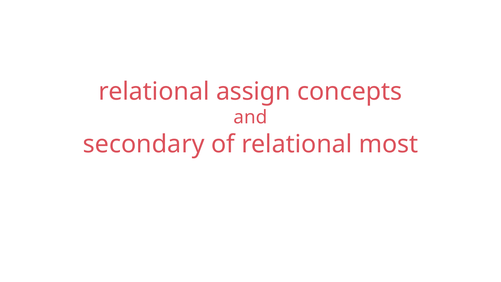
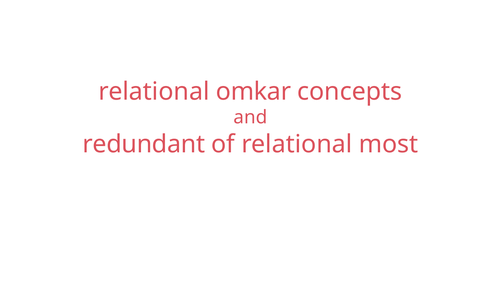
assign: assign -> omkar (253, 91)
secondary: secondary -> redundant (144, 144)
